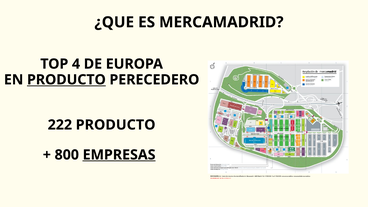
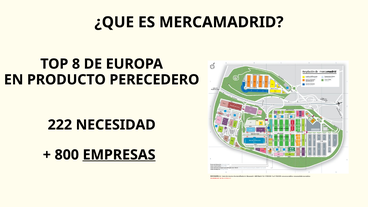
4: 4 -> 8 (76, 64)
PRODUCTO underline: present -> none (66, 80)
222 PRODUCTO: PRODUCTO -> NECESIDAD (116, 125)
